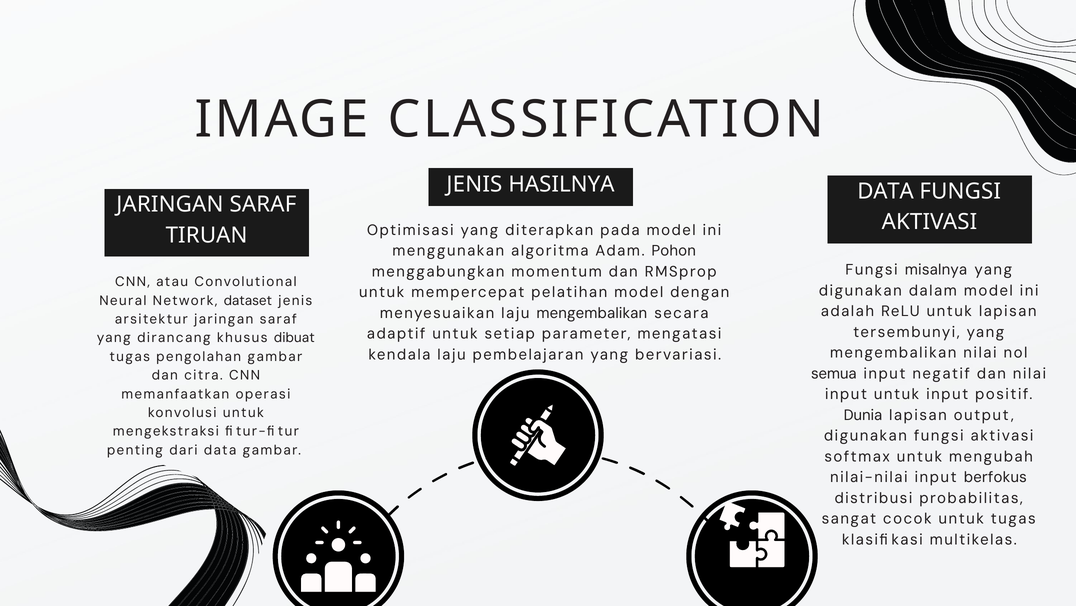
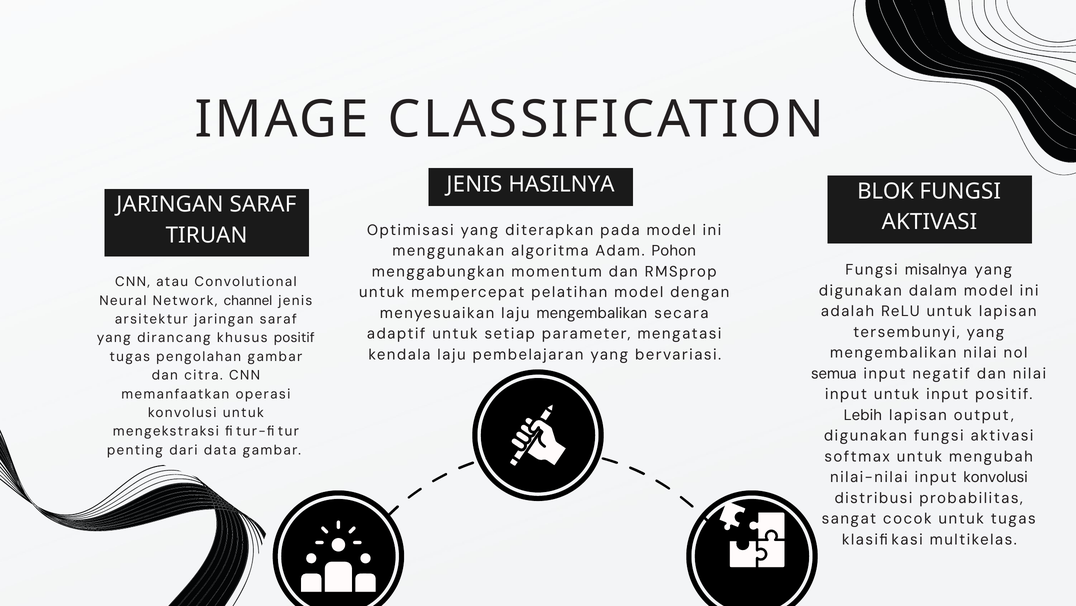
DATA: DATA -> BLOK (886, 191)
dataset: dataset -> channel (248, 300)
khusus dibuat: dibuat -> positif (294, 338)
Dunia: Dunia -> Lebih (863, 415)
input berfokus: berfokus -> konvolusi (996, 477)
